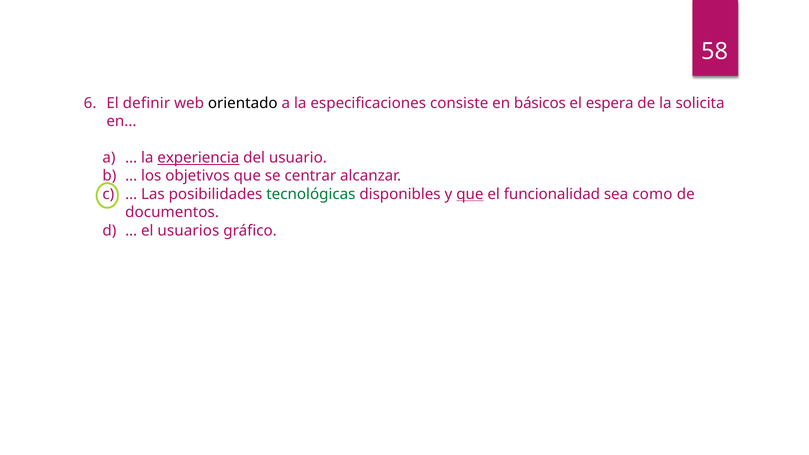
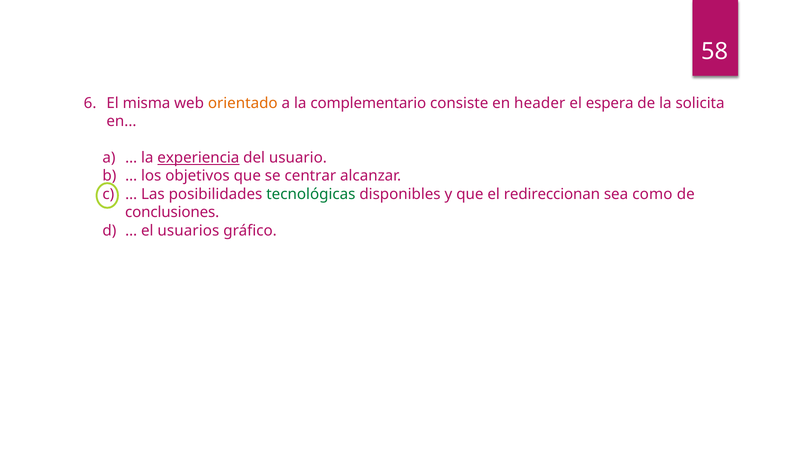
definir: definir -> misma (147, 103)
orientado colour: black -> orange (243, 103)
especificaciones: especificaciones -> complementario (368, 103)
básicos: básicos -> header (540, 103)
que underline: present -> none (470, 194)
funcionalidad: funcionalidad -> redireccionan (552, 194)
documentos: documentos -> conclusiones (172, 212)
